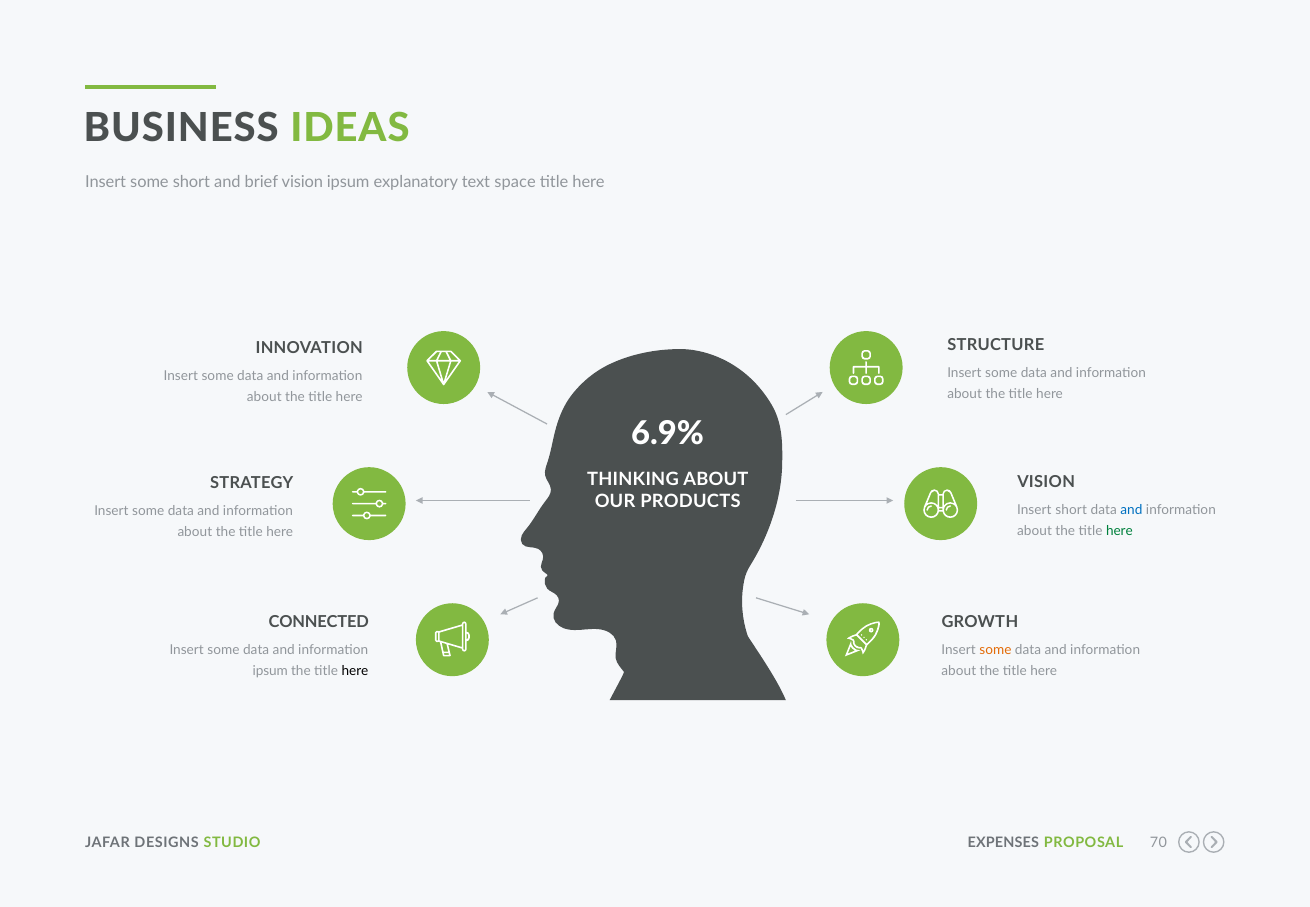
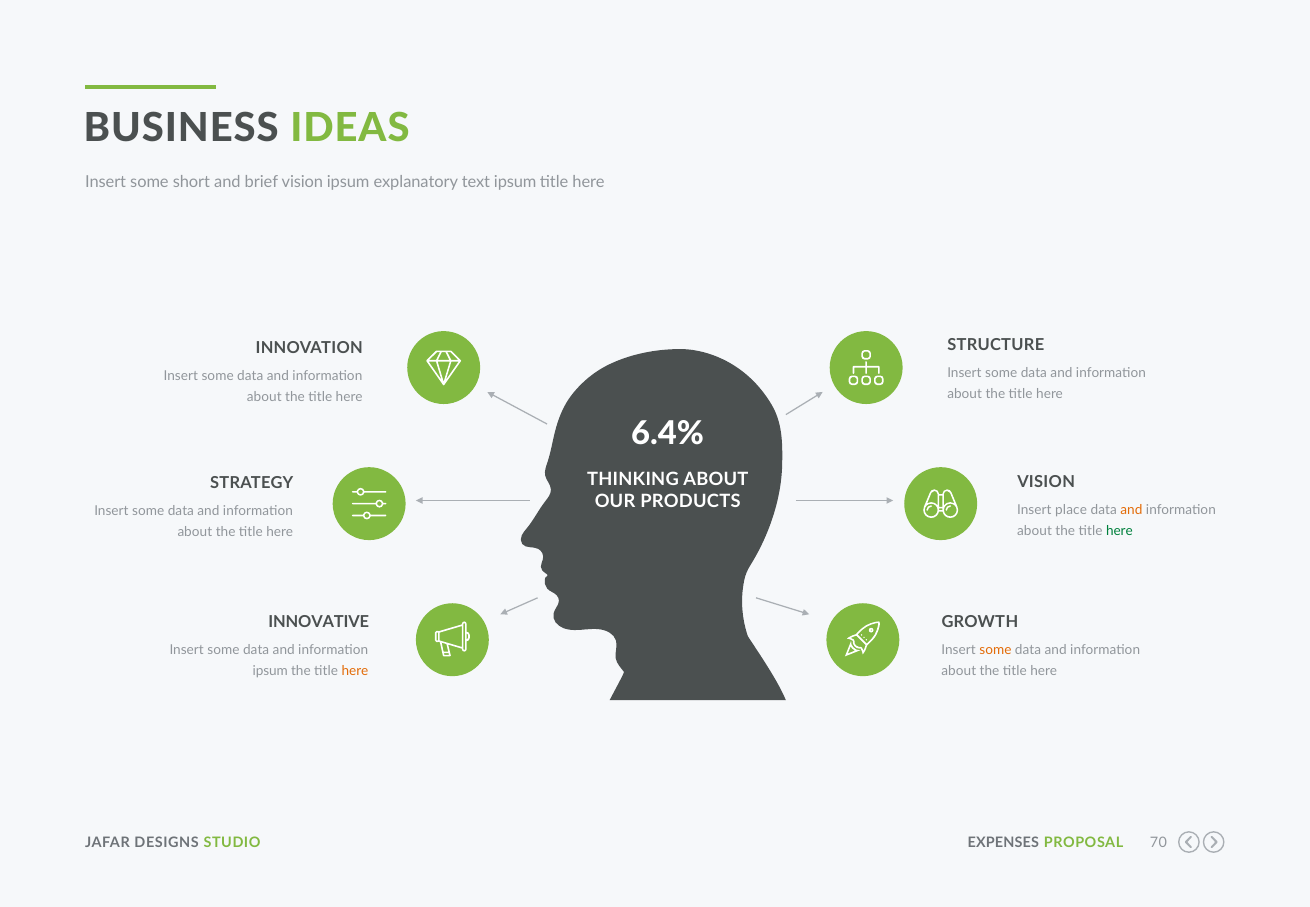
text space: space -> ipsum (515, 182)
6.9%: 6.9% -> 6.4% (668, 434)
Insert short: short -> place (1071, 510)
and colour: blue -> orange (1131, 510)
CONNECTED: CONNECTED -> INNOVATIVE (319, 622)
here colour: black -> orange (355, 671)
